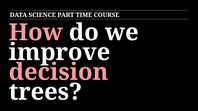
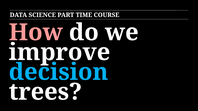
decision colour: pink -> light blue (59, 72)
